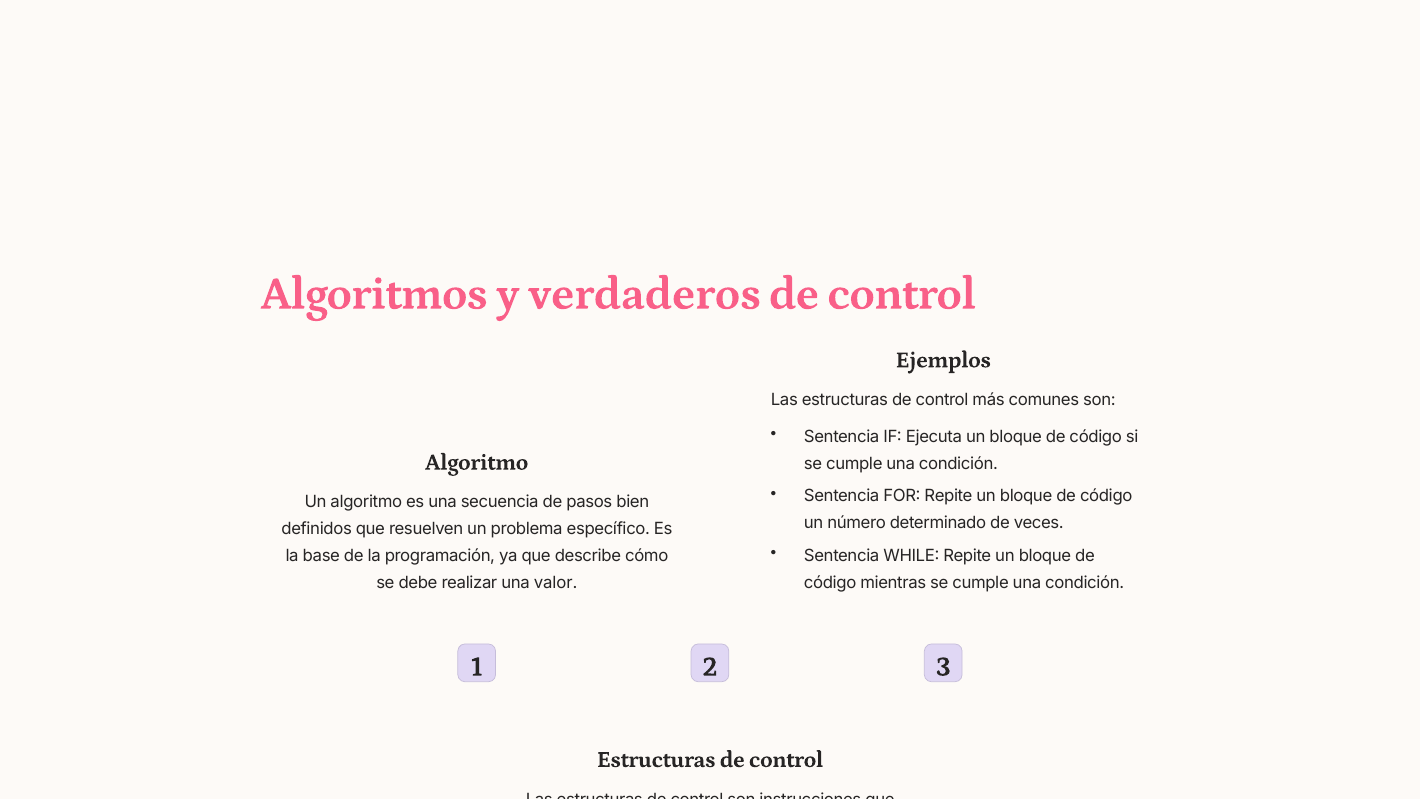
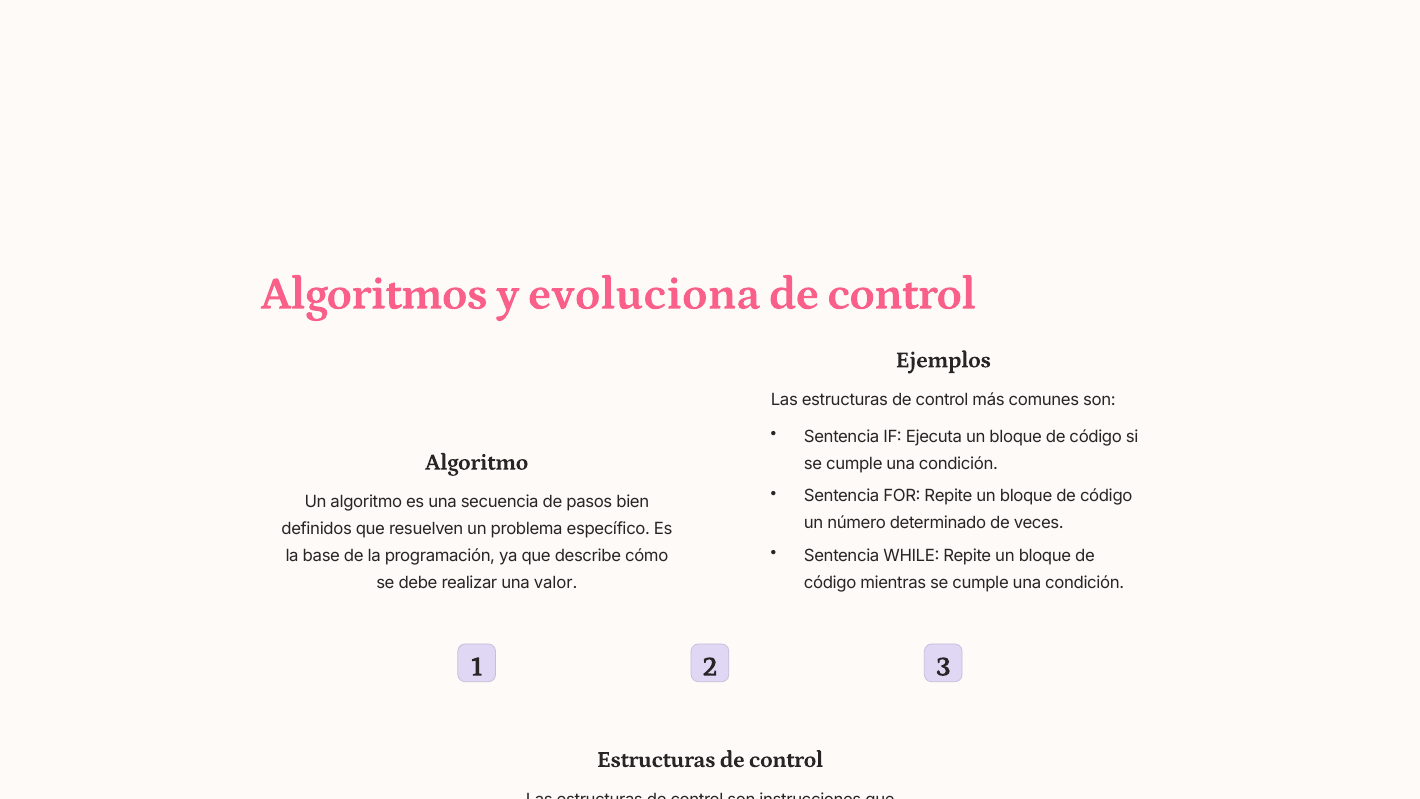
verdaderos: verdaderos -> evoluciona (644, 293)
